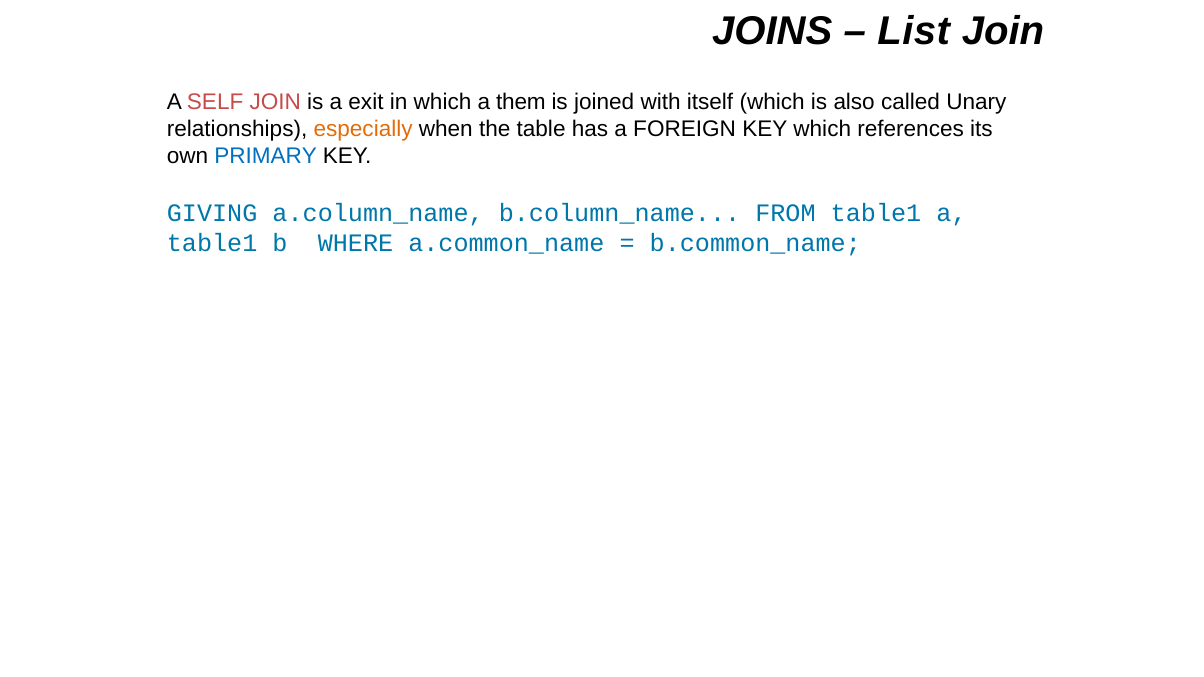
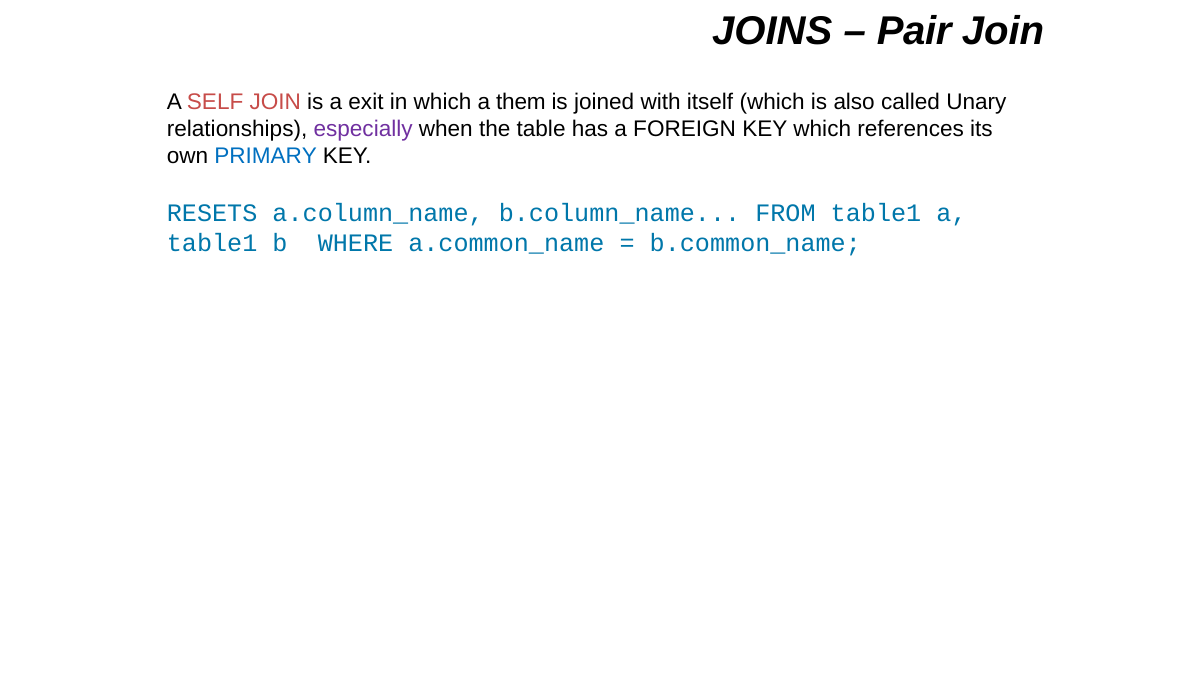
List: List -> Pair (914, 31)
especially colour: orange -> purple (363, 129)
GIVING: GIVING -> RESETS (212, 213)
